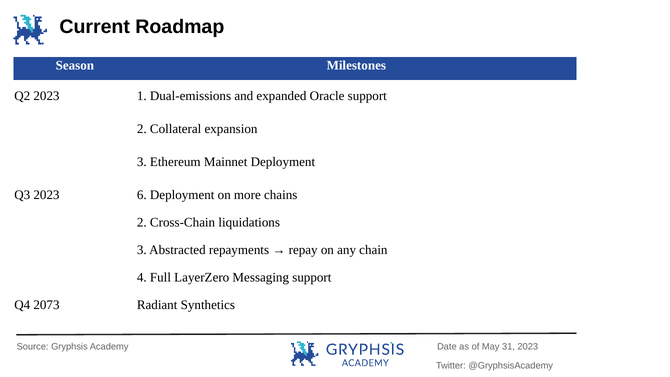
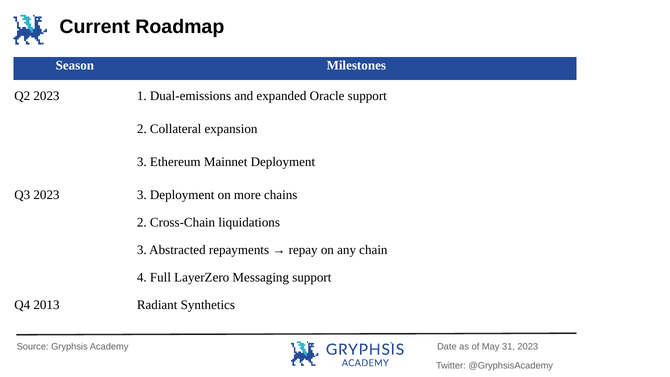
2023 6: 6 -> 3 (142, 195)
2073: 2073 -> 2013 (46, 305)
